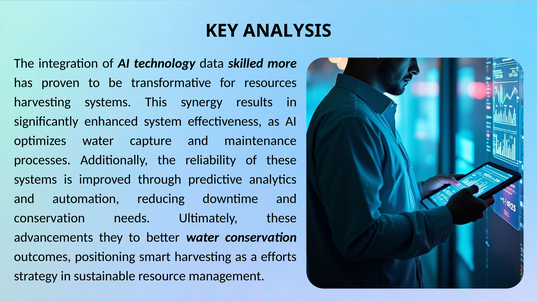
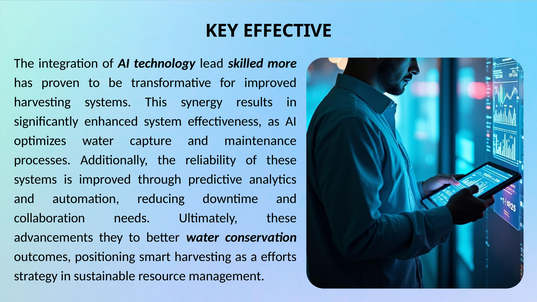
ANALYSIS: ANALYSIS -> EFFECTIVE (287, 31)
data: data -> lead (212, 64)
for resources: resources -> improved (270, 83)
conservation: conservation -> collaboration (50, 218)
